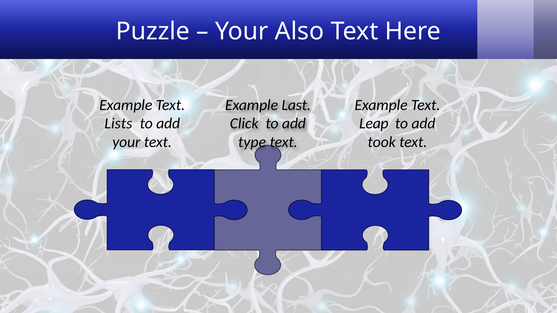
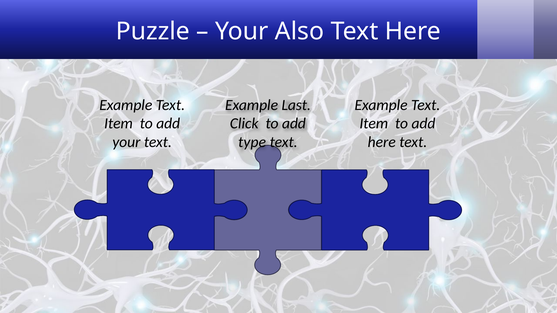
Lists: Lists -> Item (118, 124)
Leap: Leap -> Item (374, 124)
took: took -> here (382, 142)
